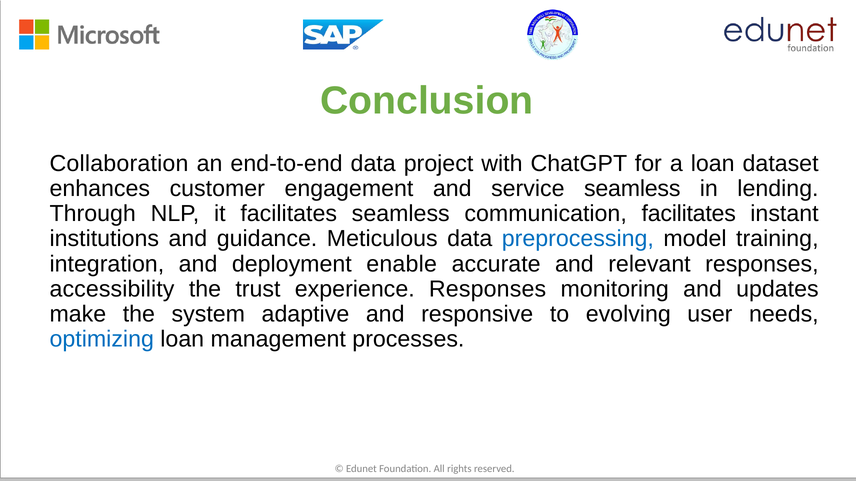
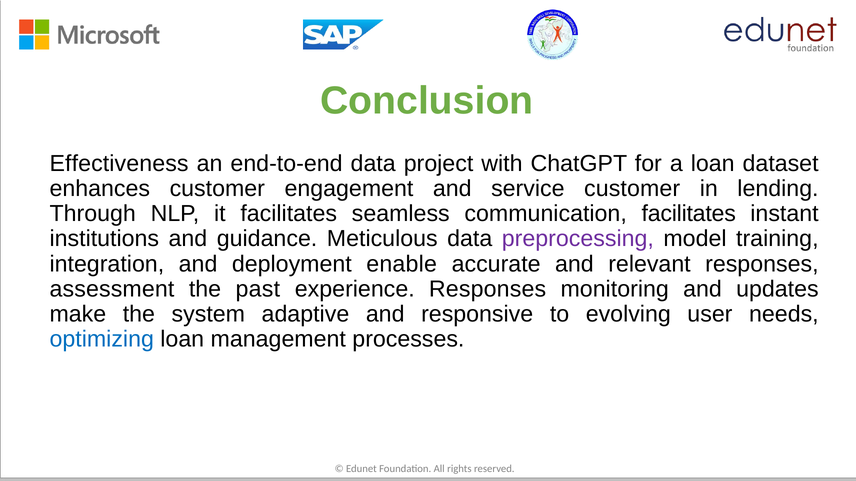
Collaboration: Collaboration -> Effectiveness (119, 164)
service seamless: seamless -> customer (632, 189)
preprocessing colour: blue -> purple (578, 239)
accessibility: accessibility -> assessment (112, 289)
trust: trust -> past (258, 289)
